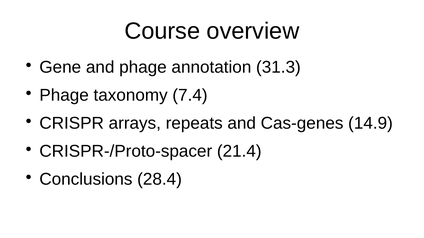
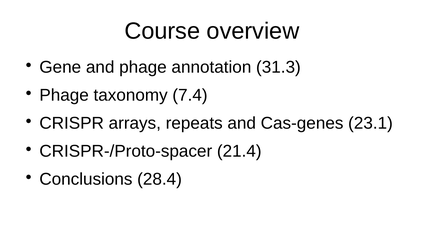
14.9: 14.9 -> 23.1 (370, 123)
